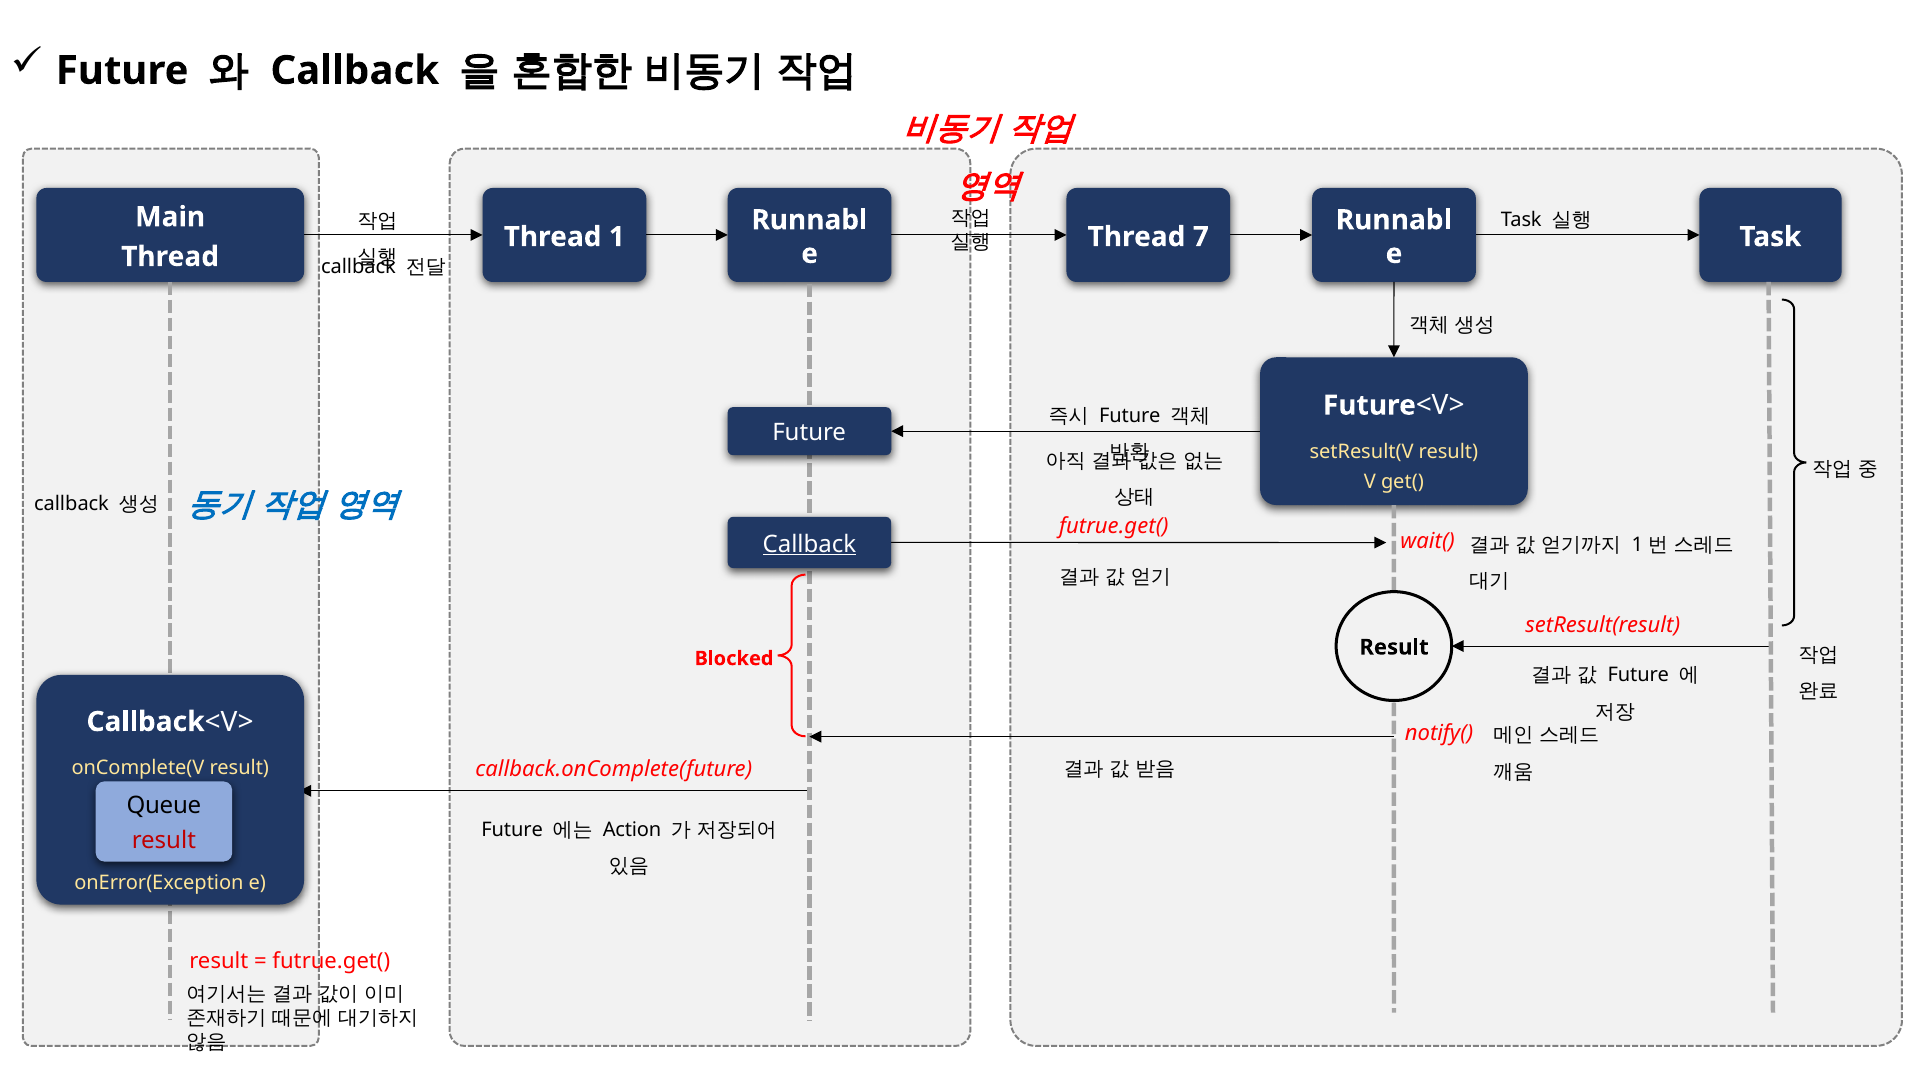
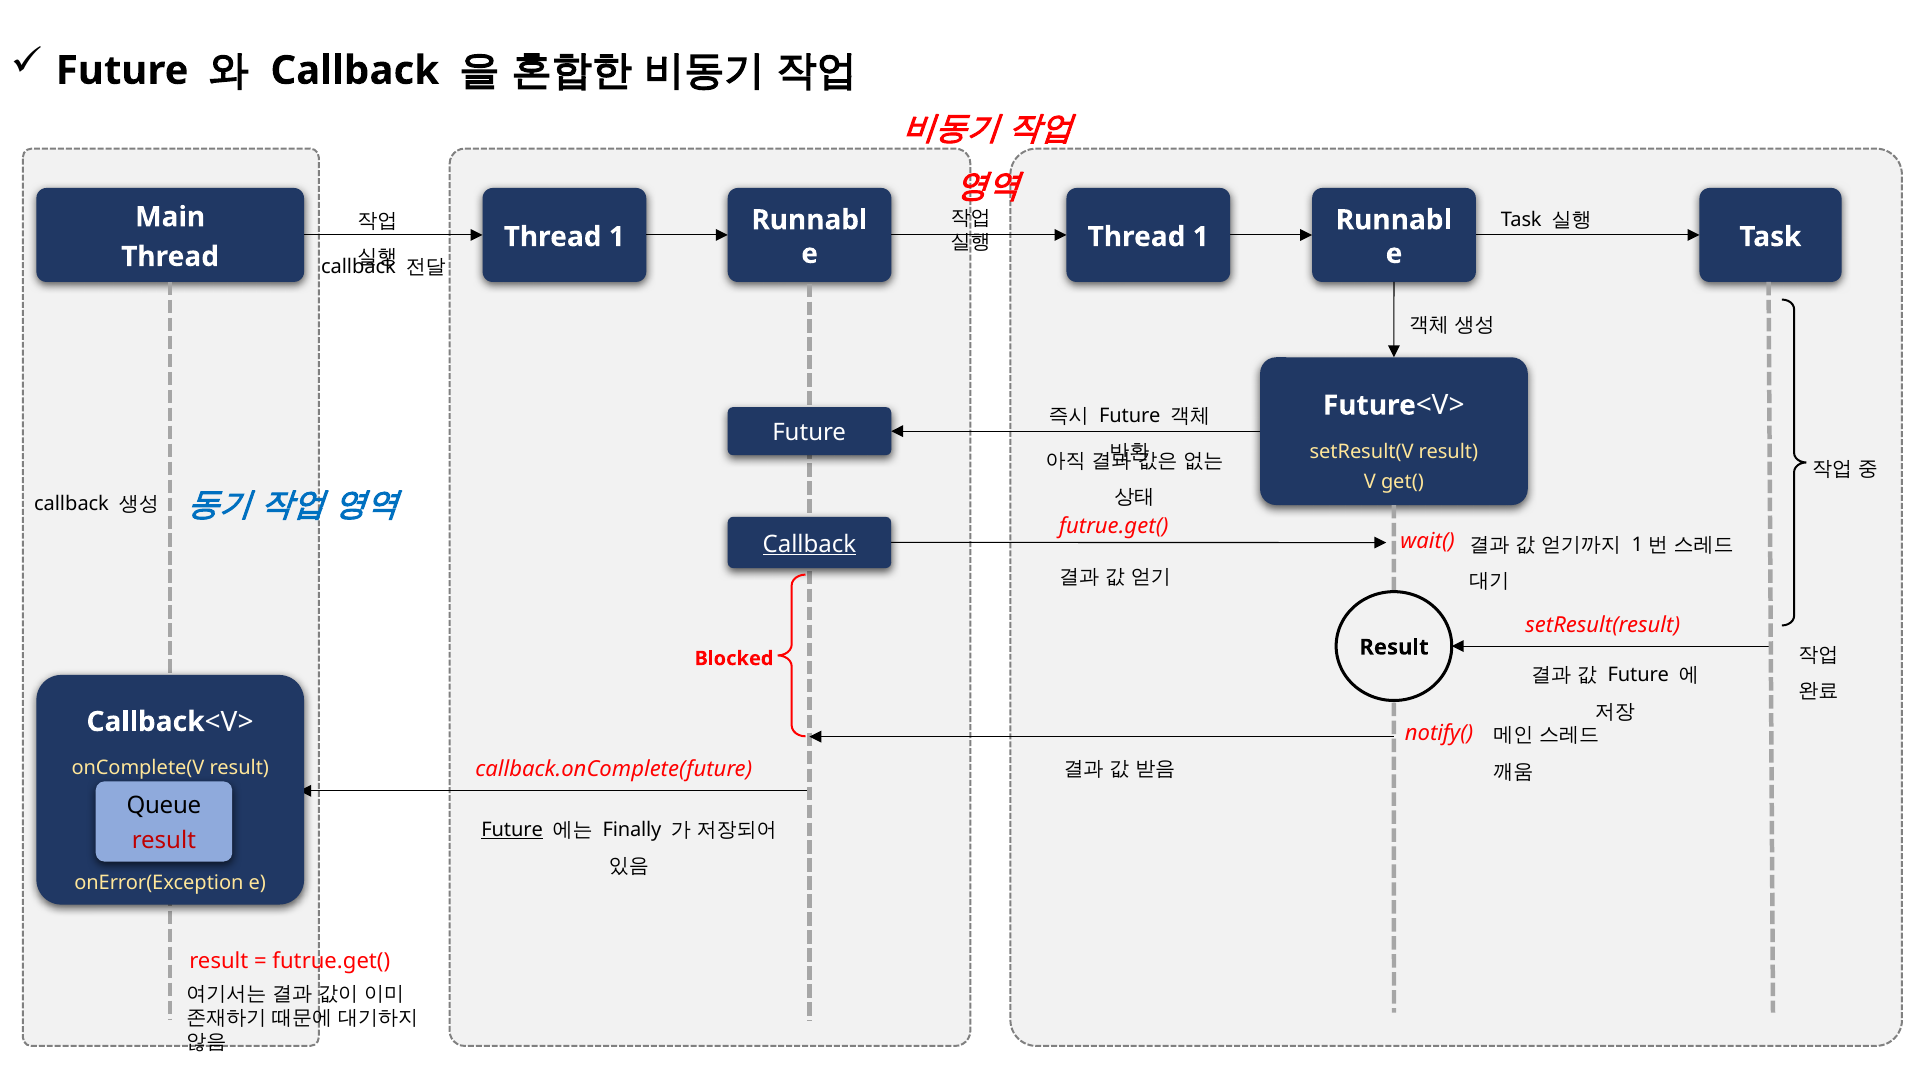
7: 7 -> 1 (1201, 237)
Future underline: none -> present (512, 829)
Action: Action -> Finally (632, 829)
